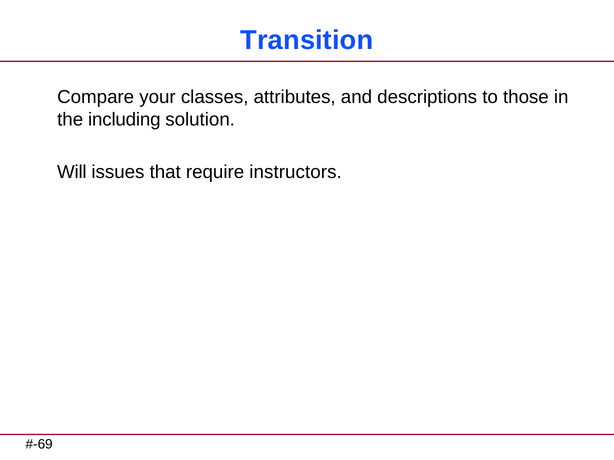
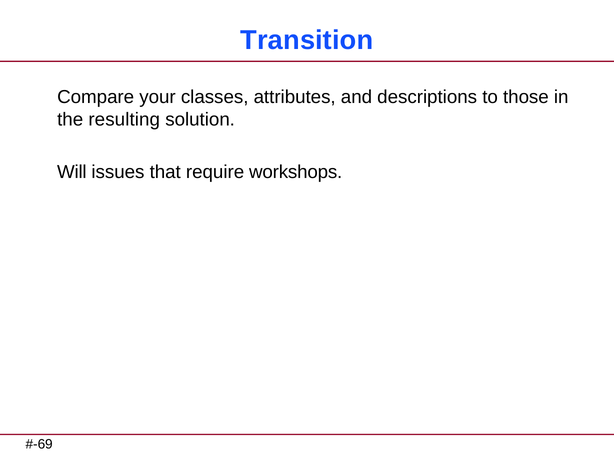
including: including -> resulting (124, 120)
instructors: instructors -> workshops (296, 172)
